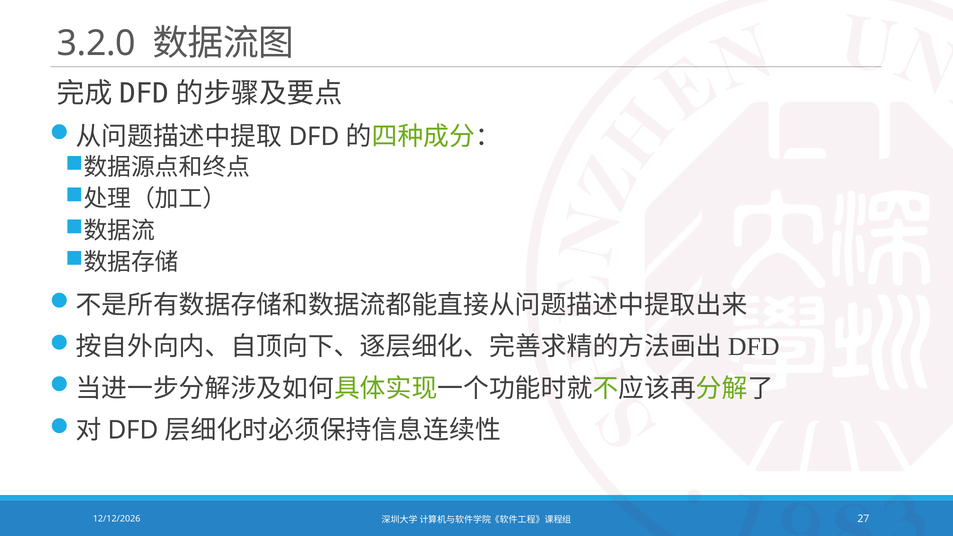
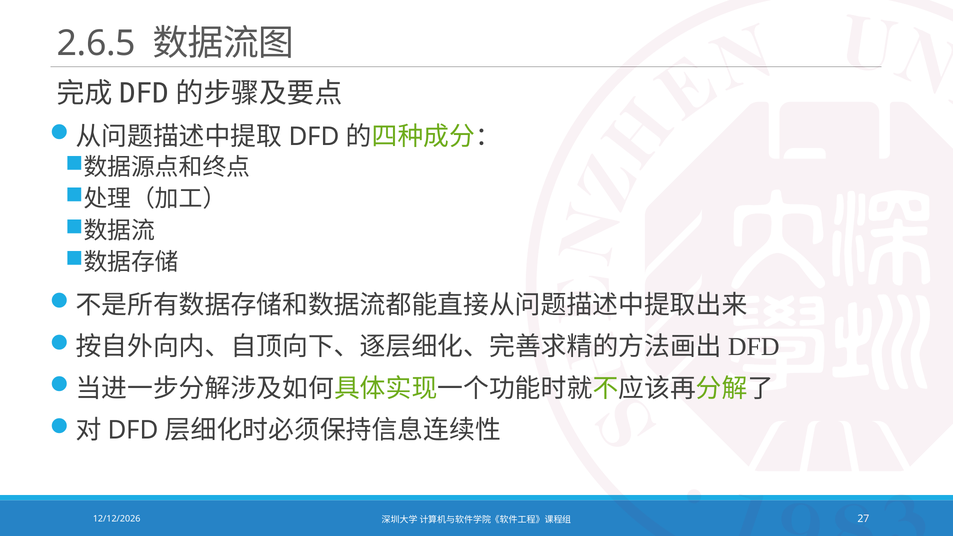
3.2.0: 3.2.0 -> 2.6.5 (96, 43)
